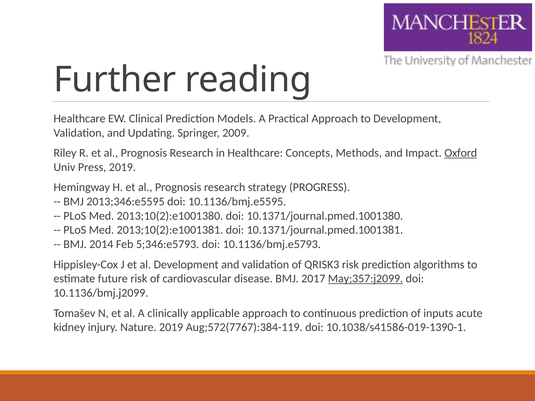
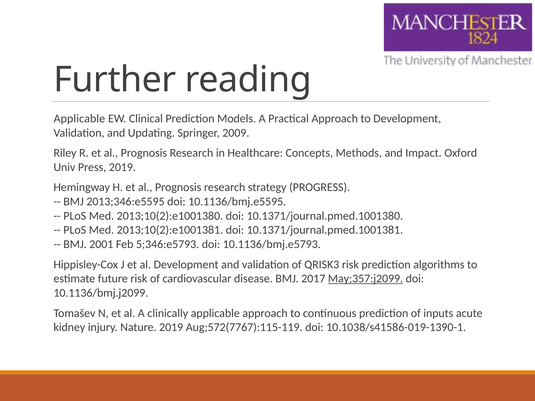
Healthcare: Healthcare -> Applicable (79, 119)
Oxford underline: present -> none (461, 153)
2014: 2014 -> 2001 (101, 244)
Aug;572(7767):384-119: Aug;572(7767):384-119 -> Aug;572(7767):115-119 (244, 328)
